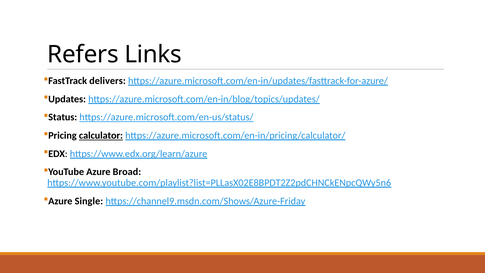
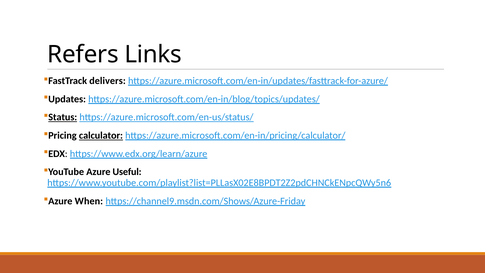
Status underline: none -> present (63, 117)
Broad: Broad -> Useful (127, 172)
Single: Single -> When (89, 201)
